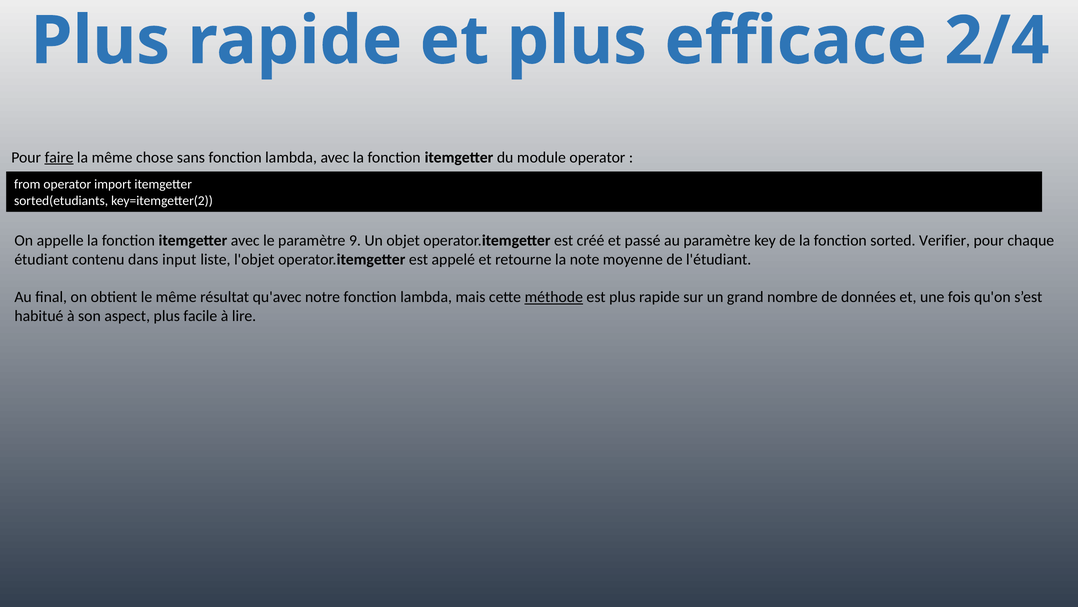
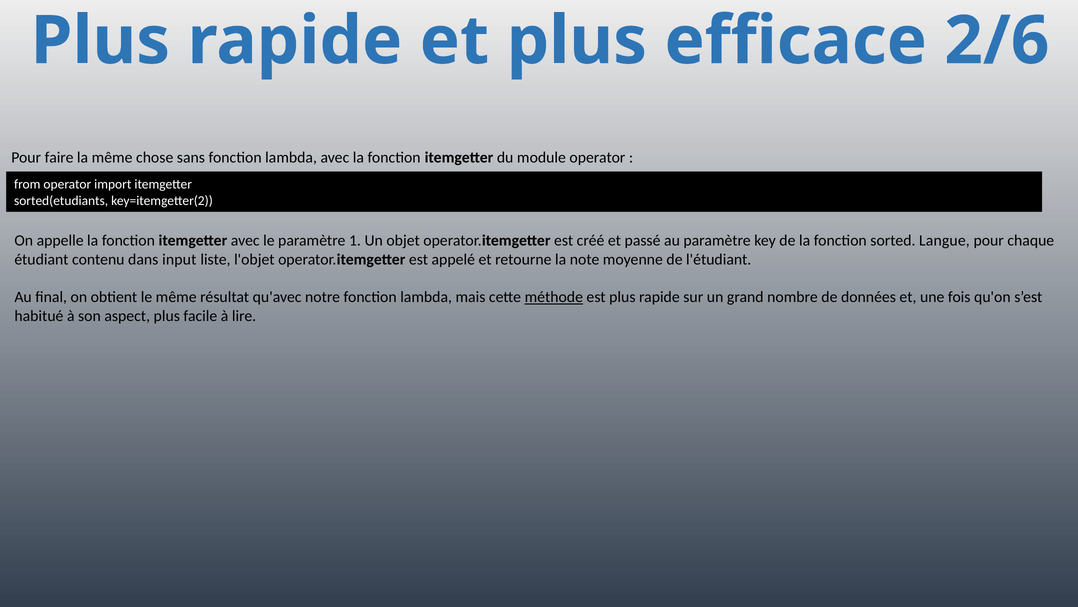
2/4: 2/4 -> 2/6 (997, 41)
faire underline: present -> none (59, 157)
9: 9 -> 1 (355, 240)
Verifier: Verifier -> Langue (944, 240)
